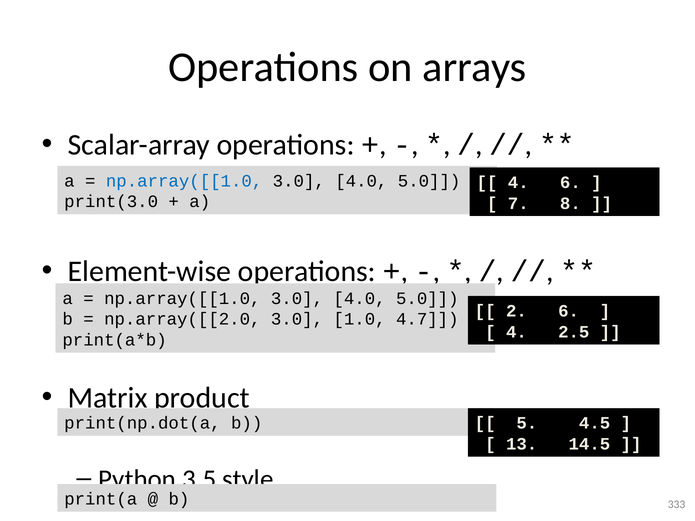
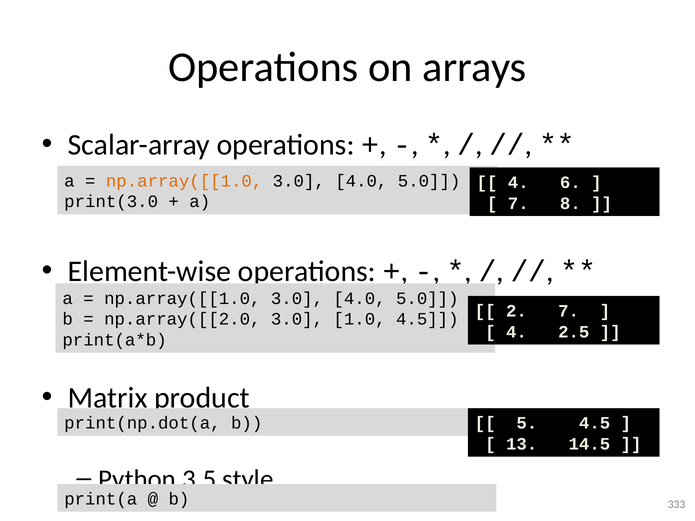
np.array([[1.0 colour: blue -> orange (184, 181)
2 6: 6 -> 7 (569, 311)
1.0 4.7: 4.7 -> 4.5 (427, 319)
